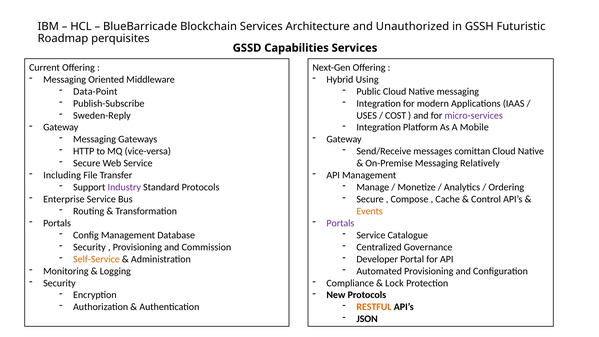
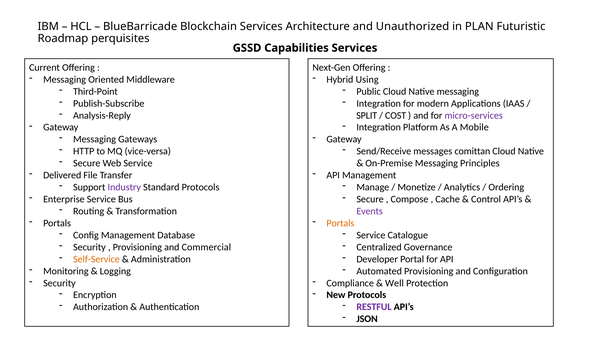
GSSH: GSSH -> PLAN (479, 26)
Data-Point: Data-Point -> Third-Point (95, 91)
Sweden-Reply: Sweden-Reply -> Analysis-Reply (102, 115)
USES: USES -> SPLIT (367, 115)
Relatively: Relatively -> Principles (480, 163)
Including: Including -> Delivered (62, 175)
Events colour: orange -> purple (370, 211)
Portals colour: purple -> orange (340, 223)
Commission: Commission -> Commercial (206, 247)
Lock: Lock -> Well (394, 283)
RESTFUL colour: orange -> purple (374, 307)
